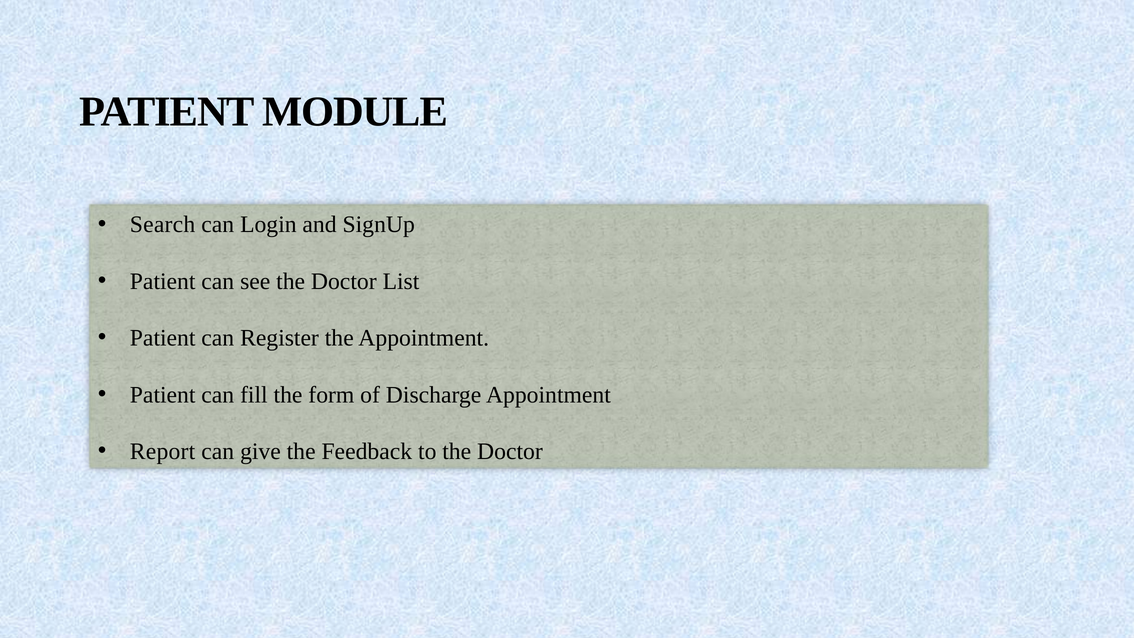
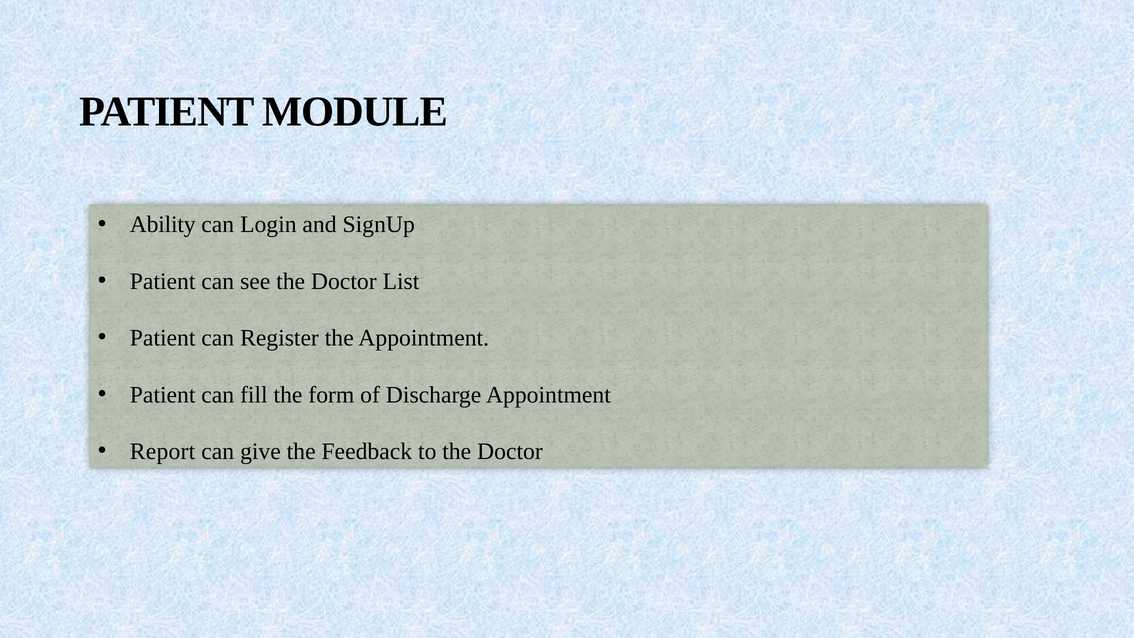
Search: Search -> Ability (163, 225)
